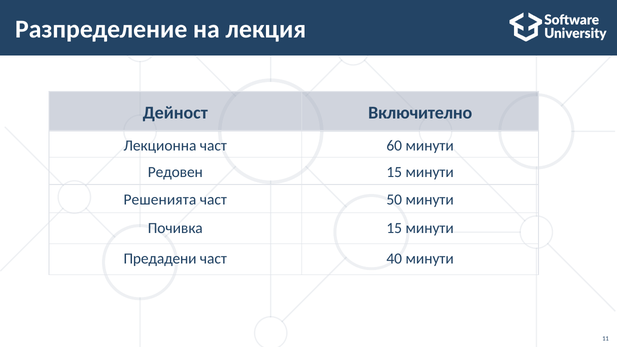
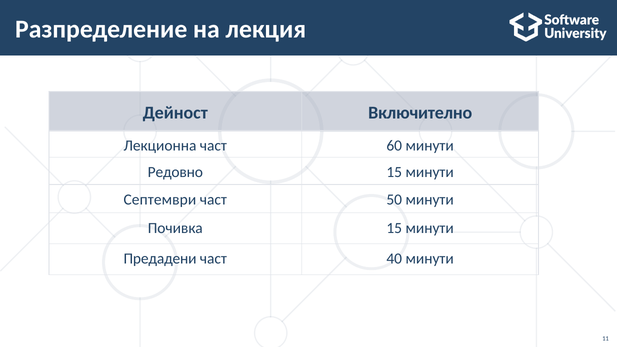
Редовен: Редовен -> Редовно (175, 172)
Решенията: Решенията -> Септември (160, 200)
